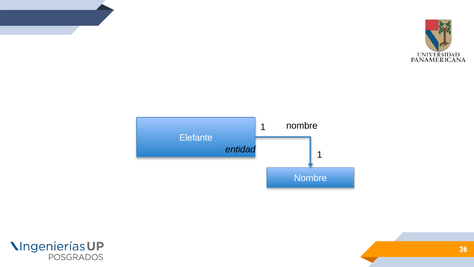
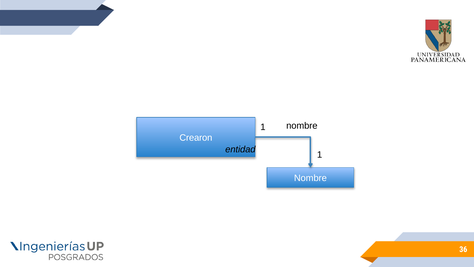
Elefante: Elefante -> Crearon (196, 138)
